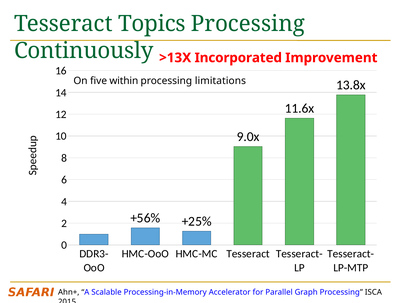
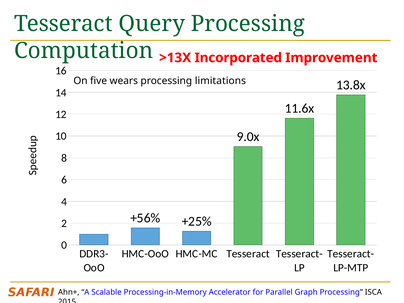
Topics: Topics -> Query (152, 24)
Continuously: Continuously -> Computation (84, 51)
within: within -> wears (124, 81)
